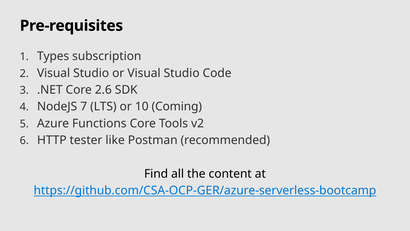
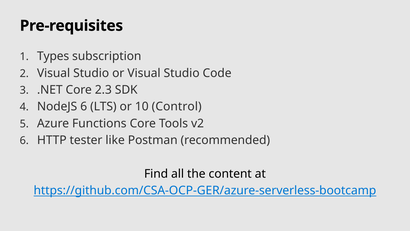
2.6: 2.6 -> 2.3 (103, 90)
NodeJS 7: 7 -> 6 (84, 107)
Coming: Coming -> Control (177, 107)
